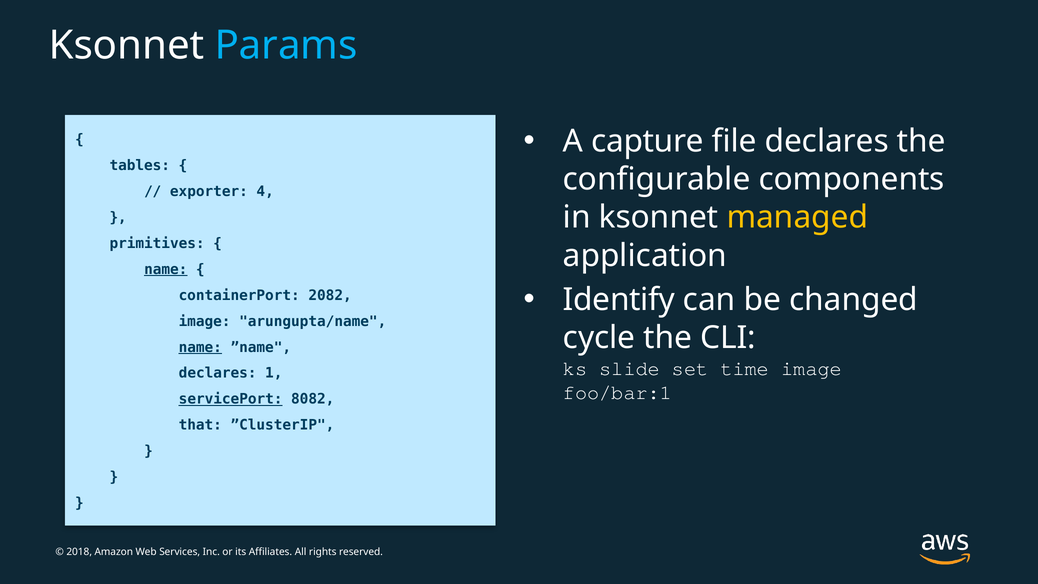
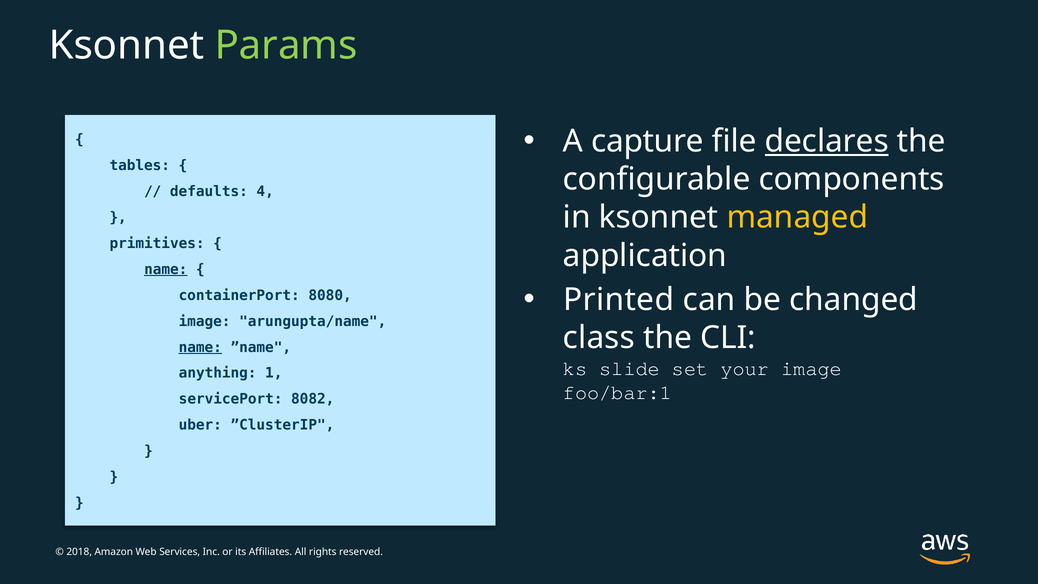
Params colour: light blue -> light green (286, 45)
declares underline: none -> present (827, 141)
exporter: exporter -> defaults (209, 191)
Identify: Identify -> Printed (619, 300)
2082: 2082 -> 8080 (330, 295)
cycle: cycle -> class (599, 338)
time: time -> your (745, 368)
declares: declares -> anything (218, 373)
servicePort underline: present -> none (231, 399)
that: that -> uber (200, 425)
